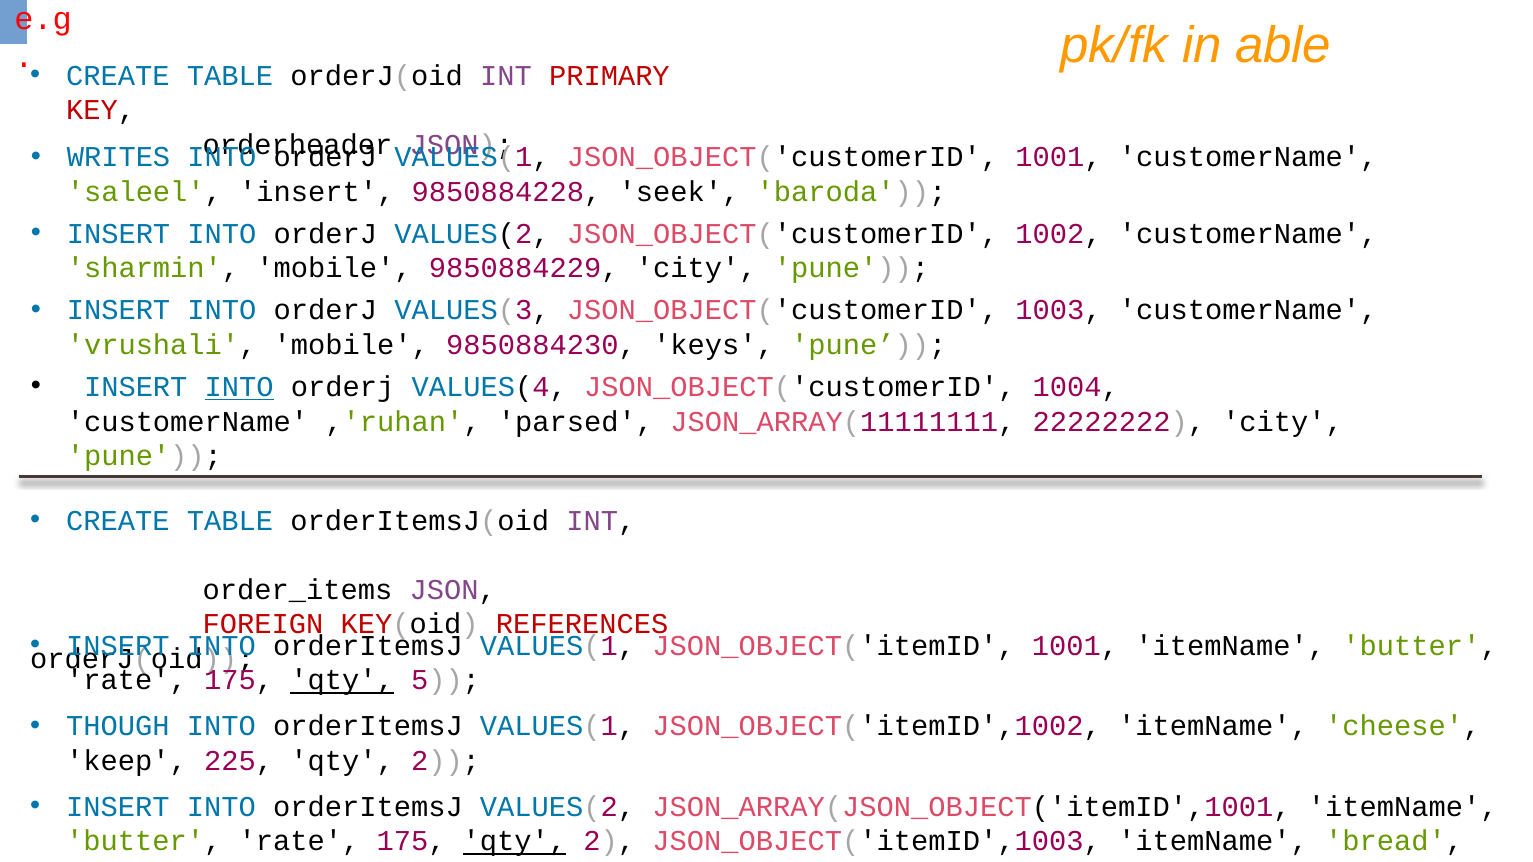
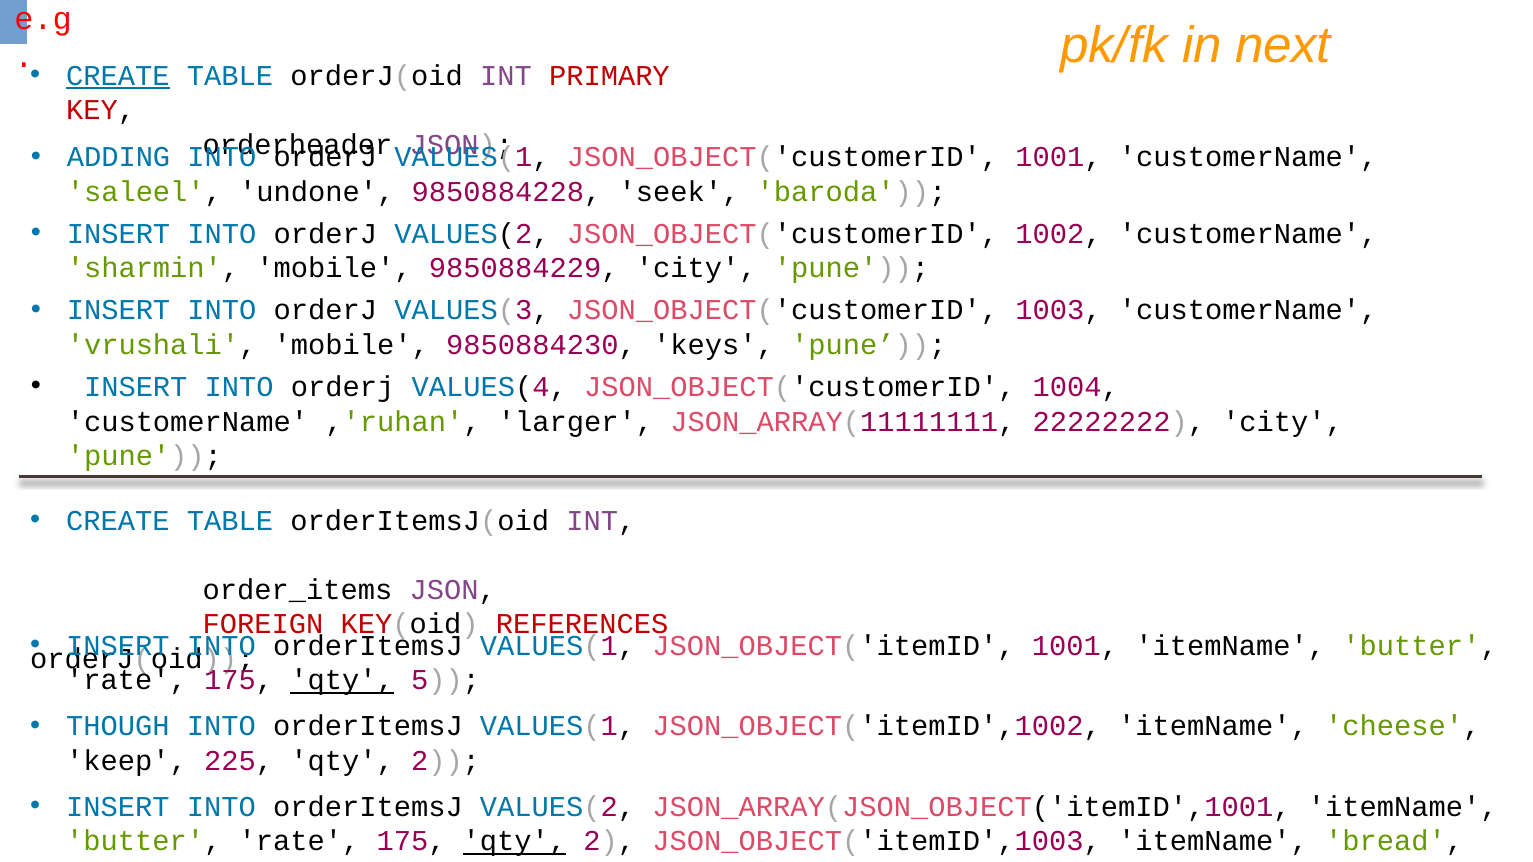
able: able -> next (1283, 46)
CREATE underline: none -> present (118, 76)
WRITES: WRITES -> ADDING (119, 157)
saleel insert: insert -> undone (317, 192)
INTO underline: present -> none (239, 387)
parsed: parsed -> larger (576, 422)
